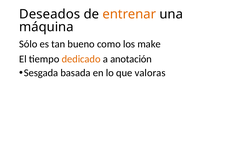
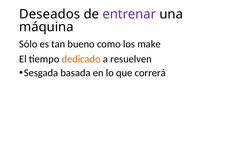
entrenar colour: orange -> purple (129, 14)
anotación: anotación -> resuelven (131, 59)
valoras: valoras -> correrá (150, 73)
